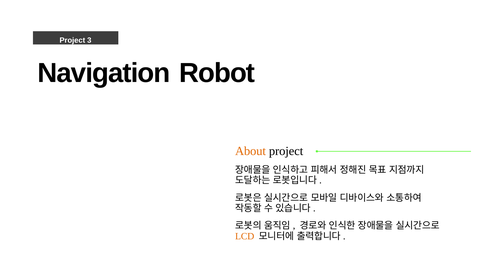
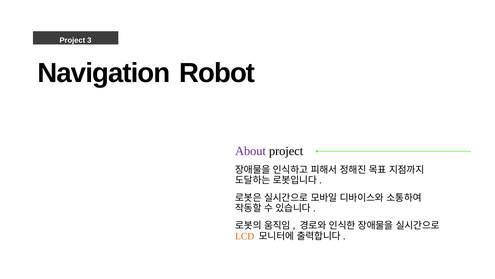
About colour: orange -> purple (251, 151)
